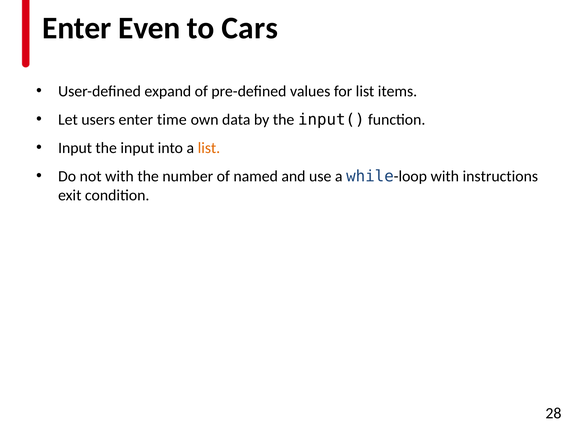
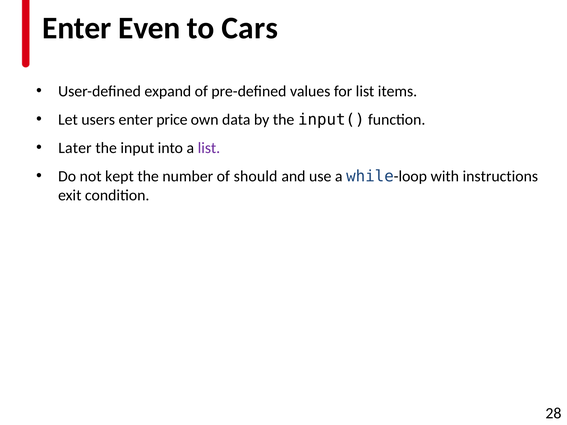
time: time -> price (172, 120)
Input: Input -> Later (75, 148)
list colour: orange -> purple (209, 148)
not with: with -> kept (119, 176)
named: named -> should (256, 176)
